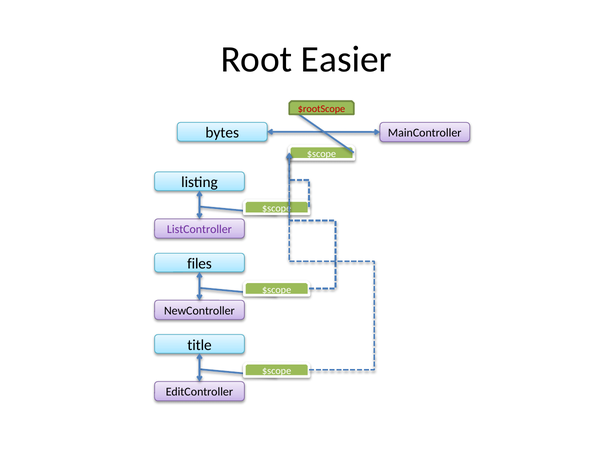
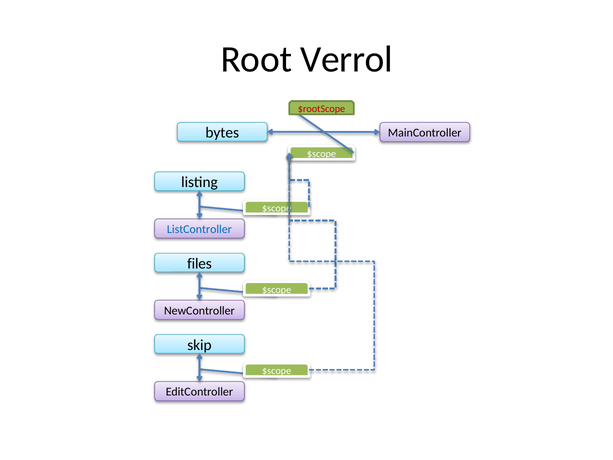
Easier: Easier -> Verrol (347, 59)
ListController colour: purple -> blue (199, 229)
title: title -> skip (199, 345)
